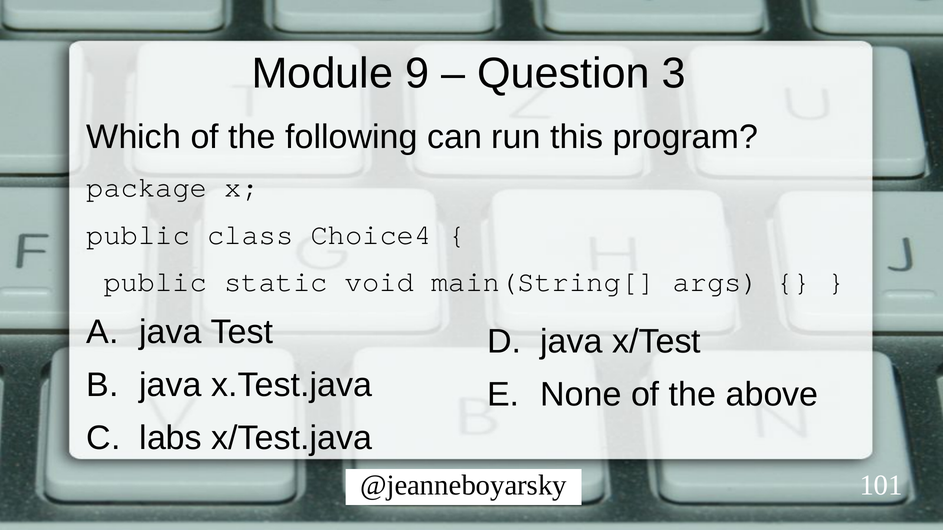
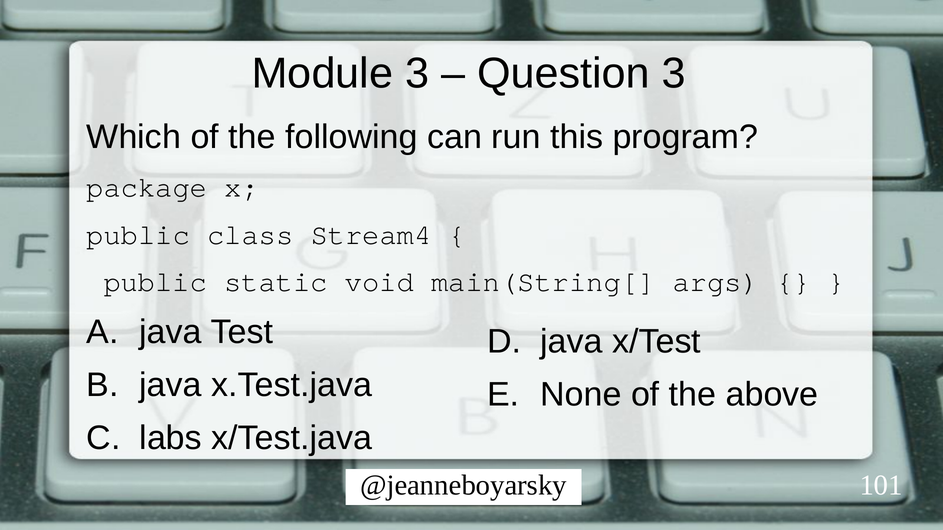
Module 9: 9 -> 3 (417, 74)
Choice4: Choice4 -> Stream4 (371, 235)
